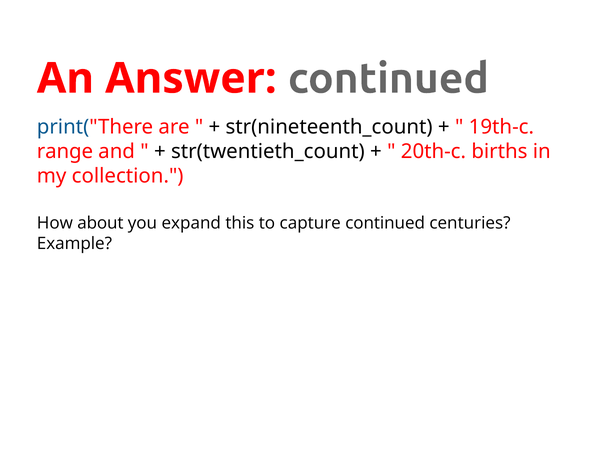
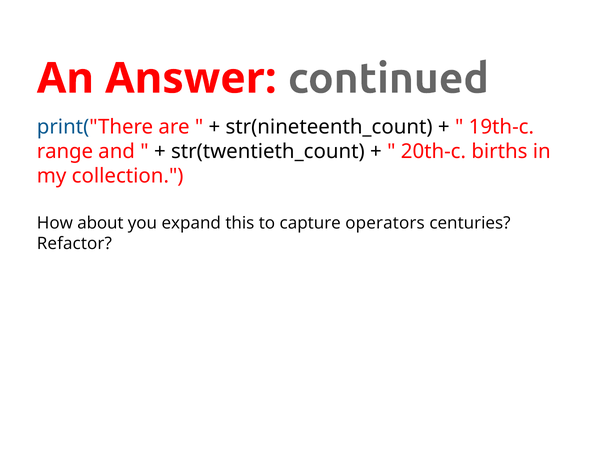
capture continued: continued -> operators (385, 223)
Example: Example -> Refactor (74, 244)
